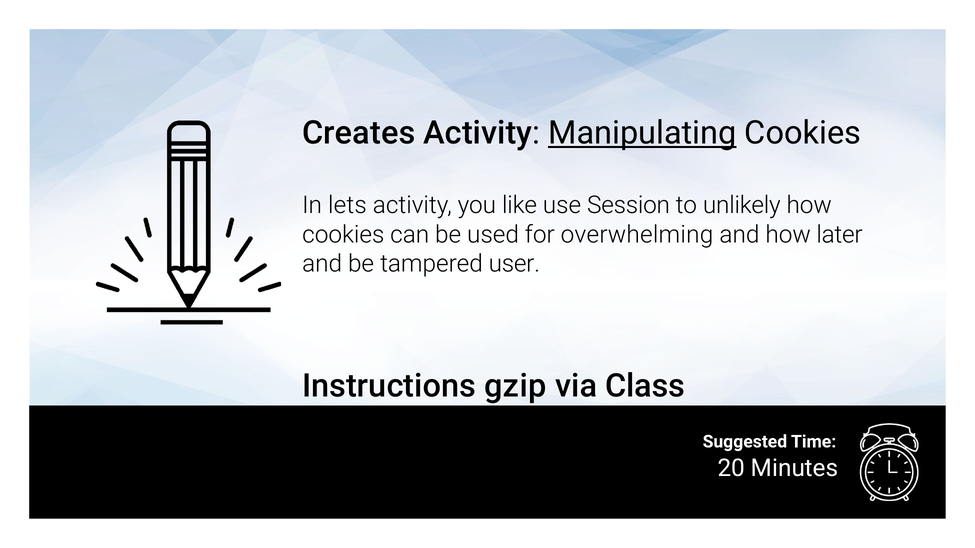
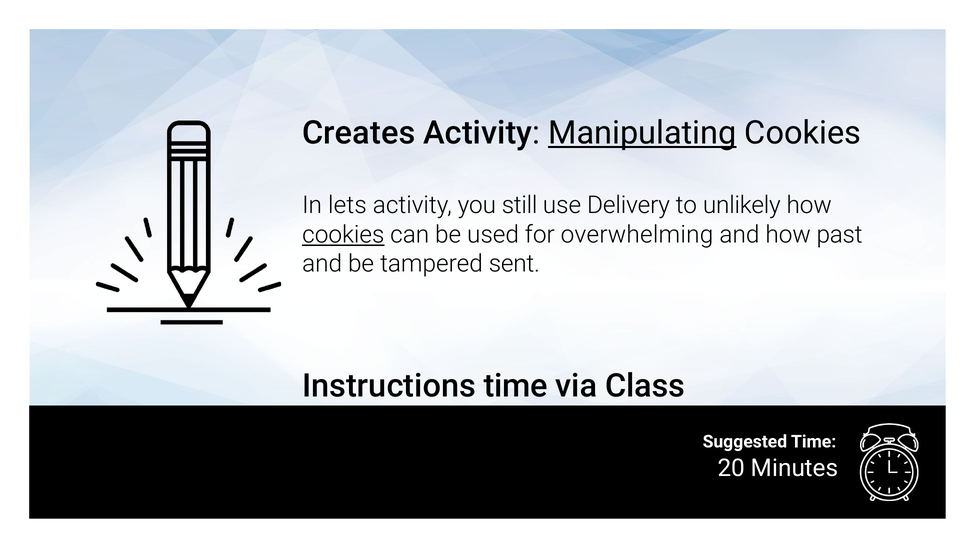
like: like -> still (520, 206)
Session: Session -> Delivery (628, 206)
cookies underline: none -> present (343, 235)
later: later -> past (839, 235)
user: user -> sent (514, 264)
Instructions gzip: gzip -> time (516, 386)
